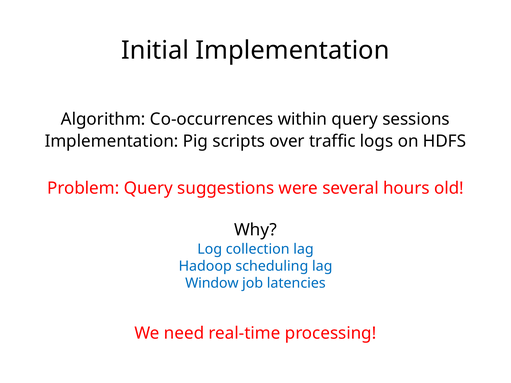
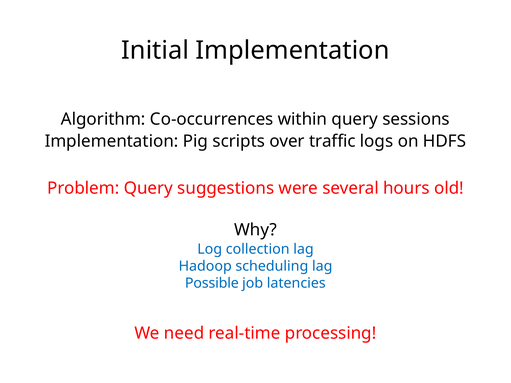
Window: Window -> Possible (212, 283)
